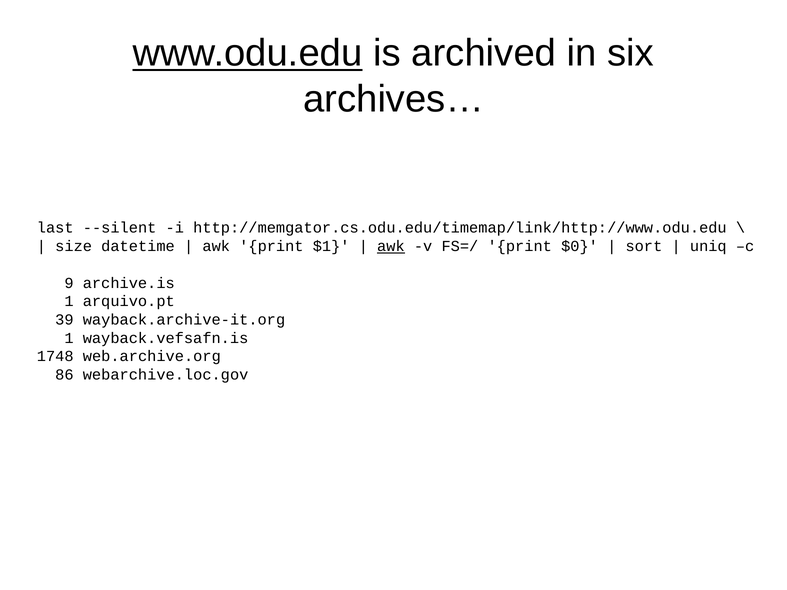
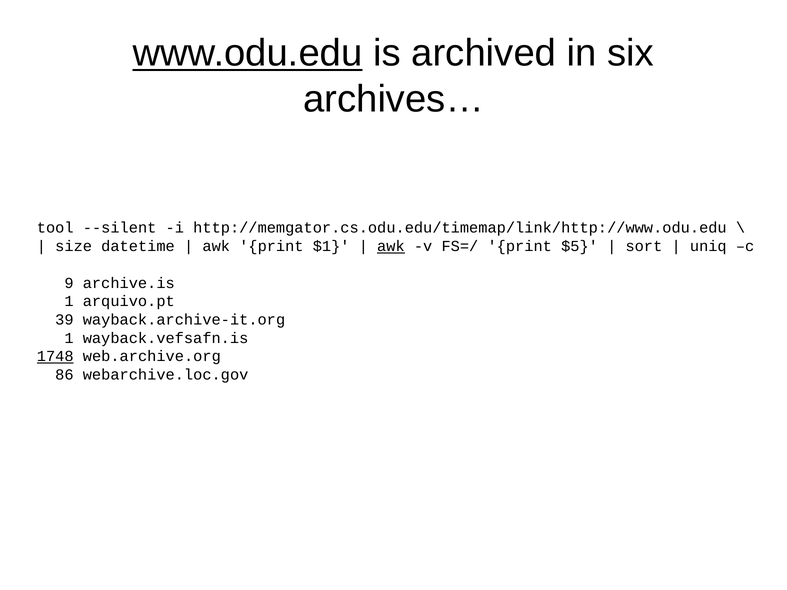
last: last -> tool (55, 228)
$0: $0 -> $5 (580, 246)
1748 underline: none -> present (55, 357)
